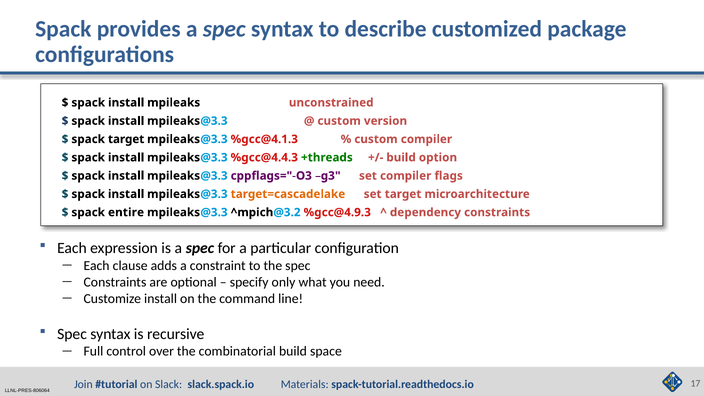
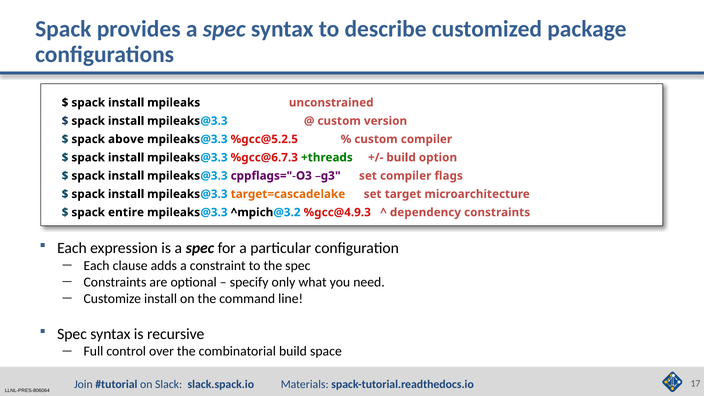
spack target: target -> above (126, 139)
%gcc@4.1.3: %gcc@4.1.3 -> %gcc@5.2.5 (264, 139)
%gcc@4.4.3: %gcc@4.4.3 -> %gcc@6.7.3 (264, 157)
